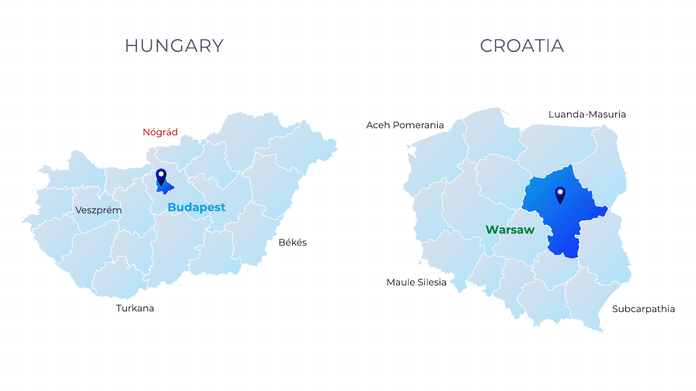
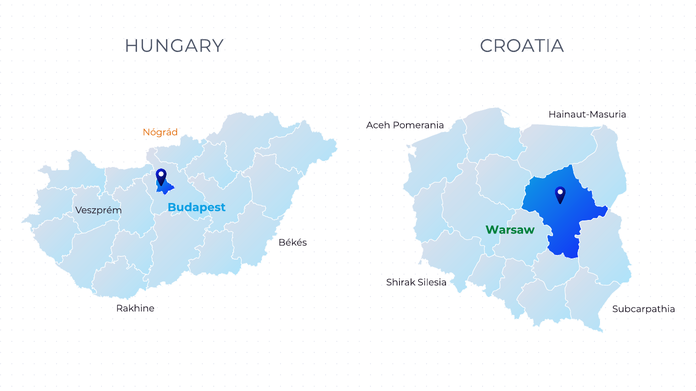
Luanda-Masuria: Luanda-Masuria -> Hainaut-Masuria (587, 115)
Nógrád colour: red -> orange (160, 132)
Maule: Maule -> Shirak (401, 283)
Turkana: Turkana -> Rakhine (135, 309)
